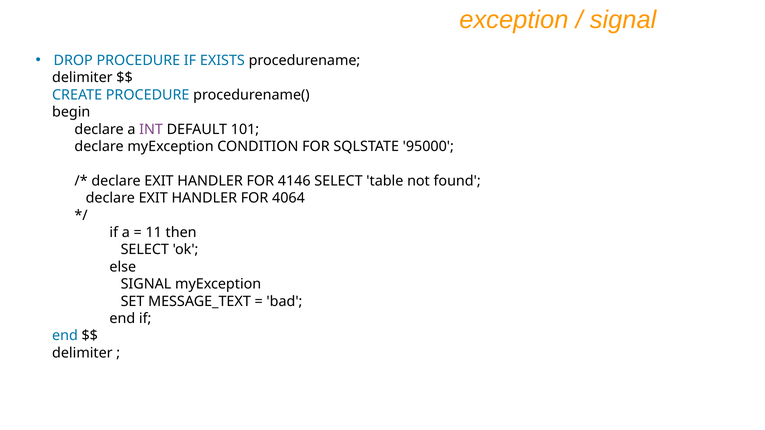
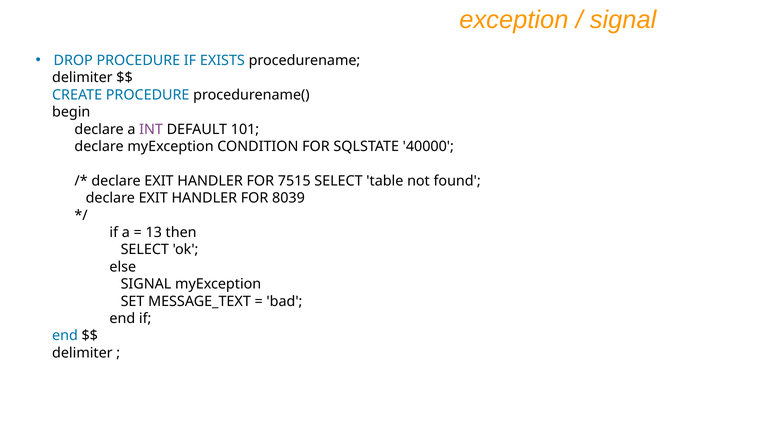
95000: 95000 -> 40000 (428, 147)
4146: 4146 -> 7515 (294, 181)
4064: 4064 -> 8039 (288, 198)
11: 11 -> 13 (154, 233)
